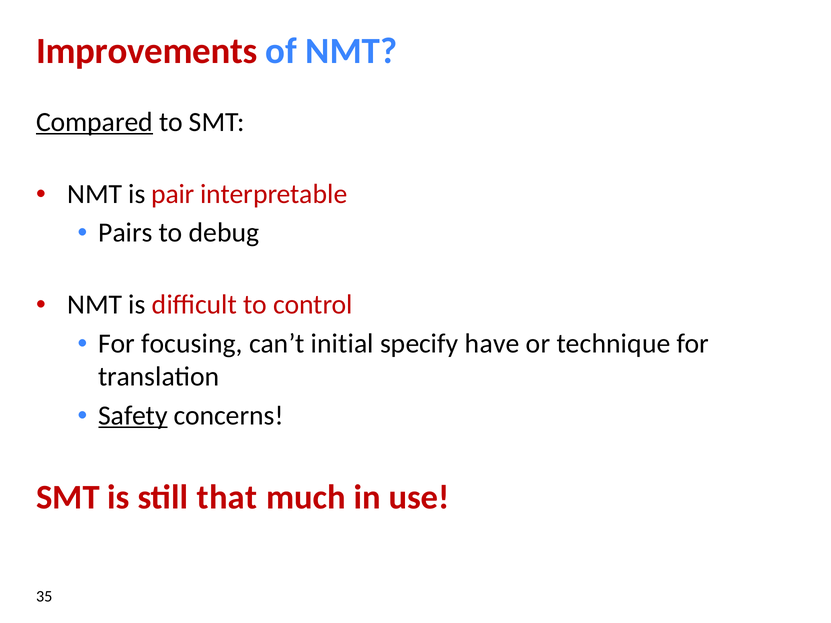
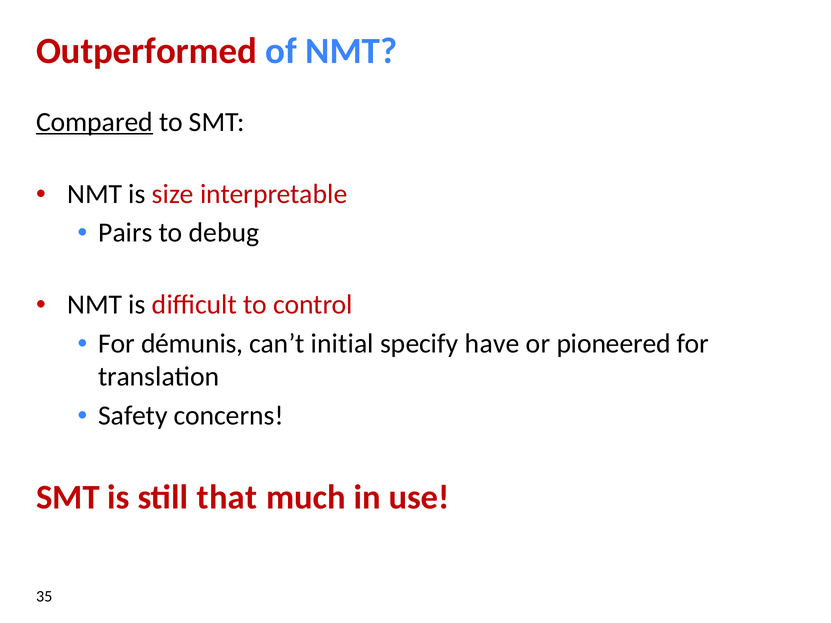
Improvements: Improvements -> Outperformed (147, 51)
pair: pair -> size (173, 194)
focusing: focusing -> démunis (192, 344)
technique: technique -> pioneered (614, 344)
Safety underline: present -> none (133, 416)
